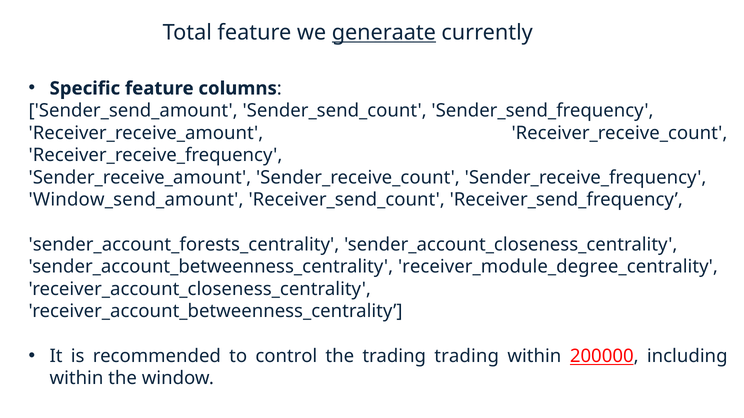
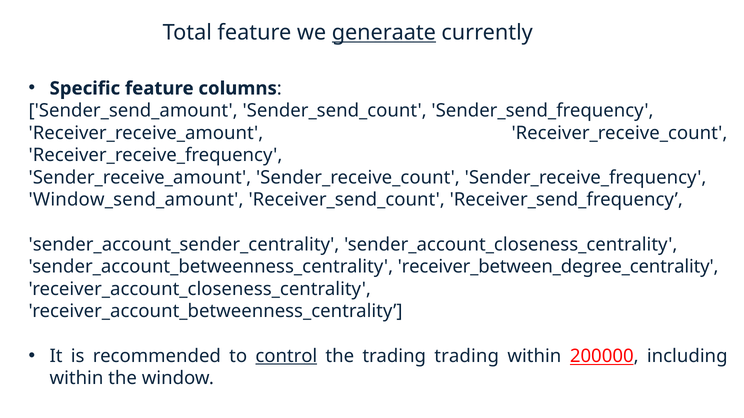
sender_account_forests_centrality: sender_account_forests_centrality -> sender_account_sender_centrality (184, 245)
receiver_module_degree_centrality: receiver_module_degree_centrality -> receiver_between_degree_centrality (558, 267)
control underline: none -> present (286, 356)
